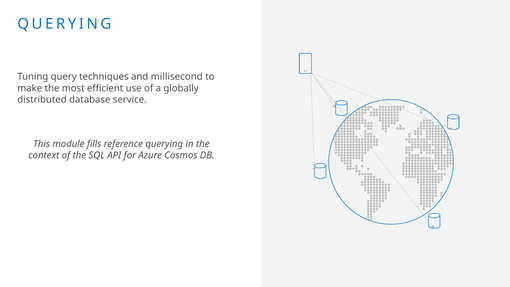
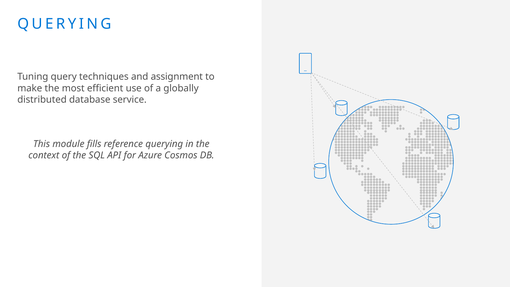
millisecond: millisecond -> assignment (177, 77)
